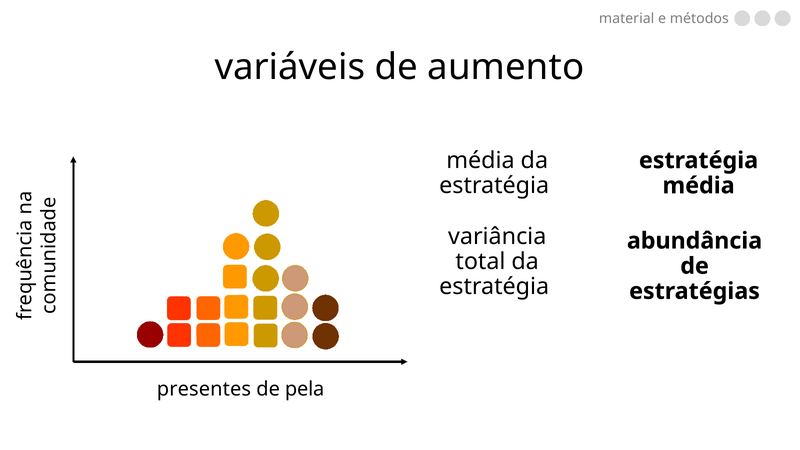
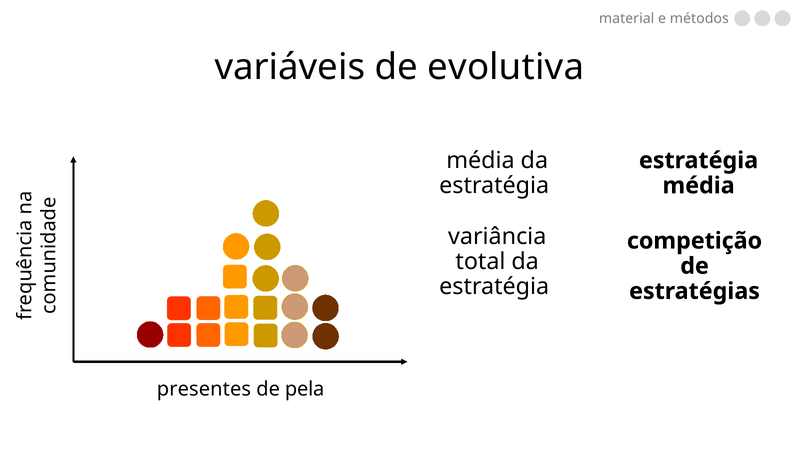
aumento: aumento -> evolutiva (506, 67)
abundância: abundância -> competição (695, 241)
